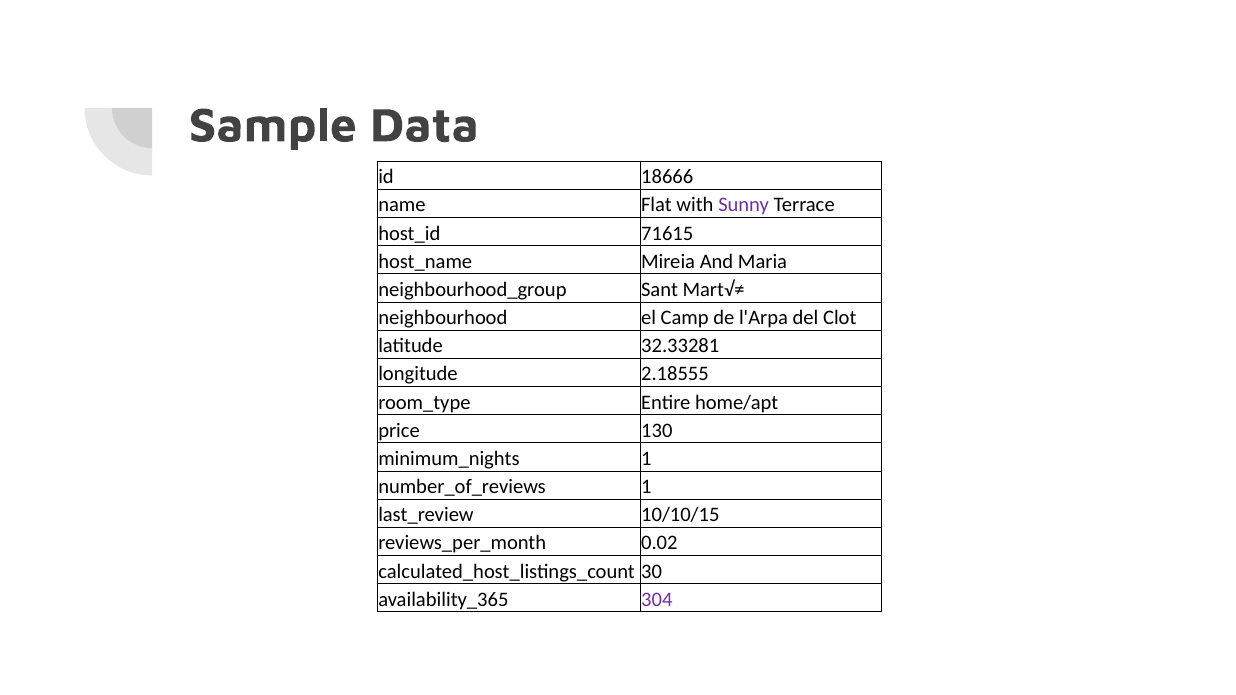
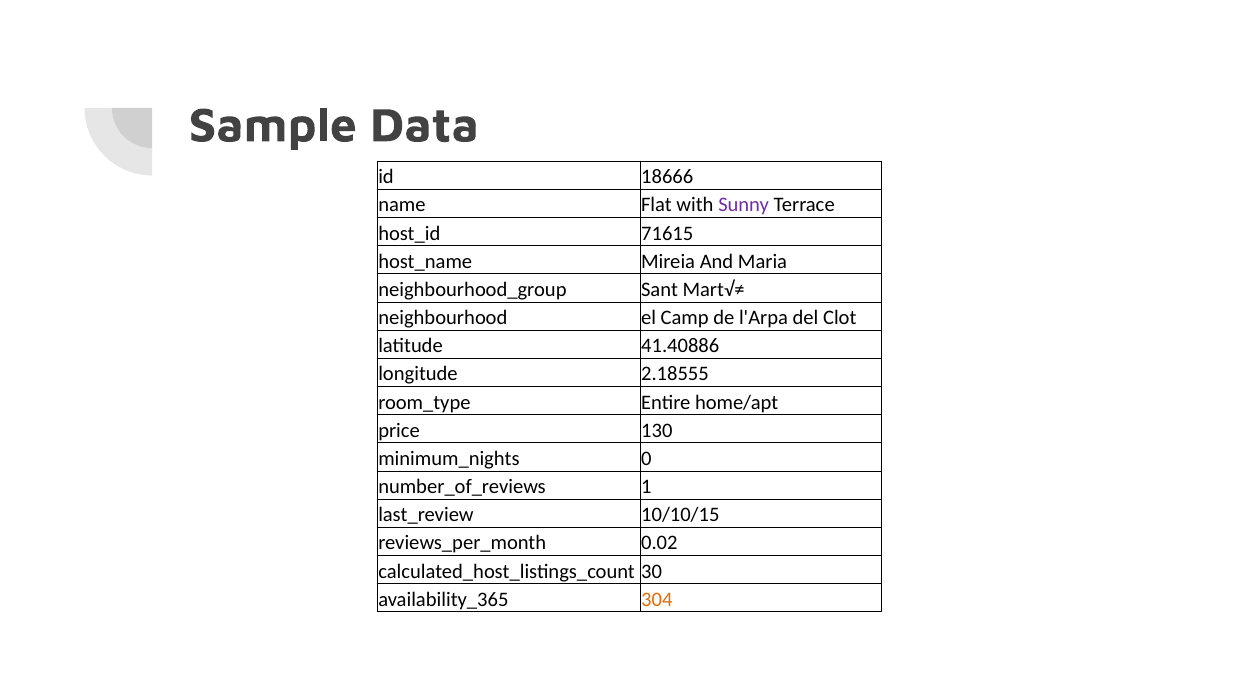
32.33281: 32.33281 -> 41.40886 (680, 346)
1: 1 -> 0 (646, 459)
304 colour: purple -> orange (657, 600)
